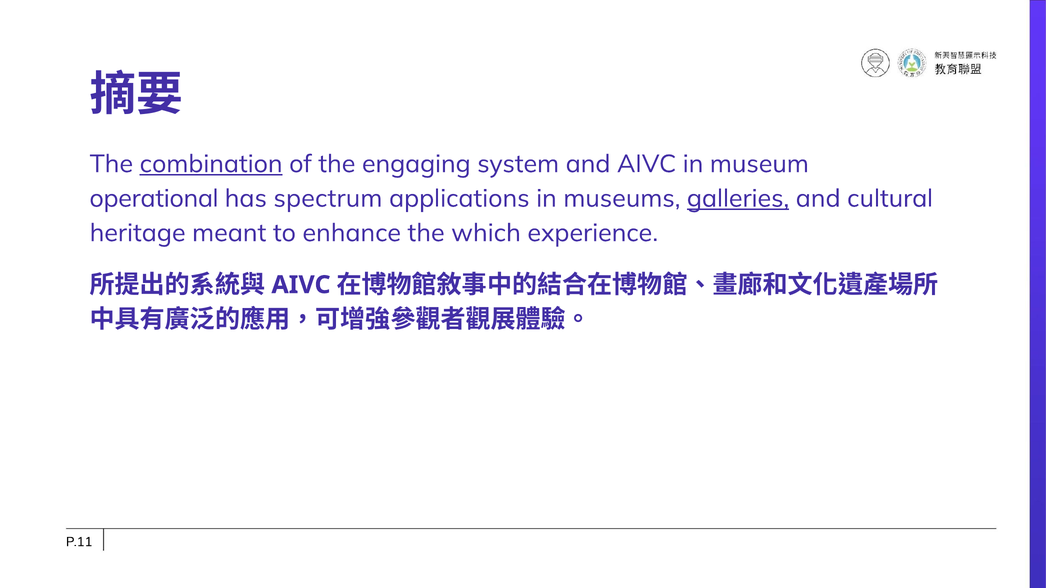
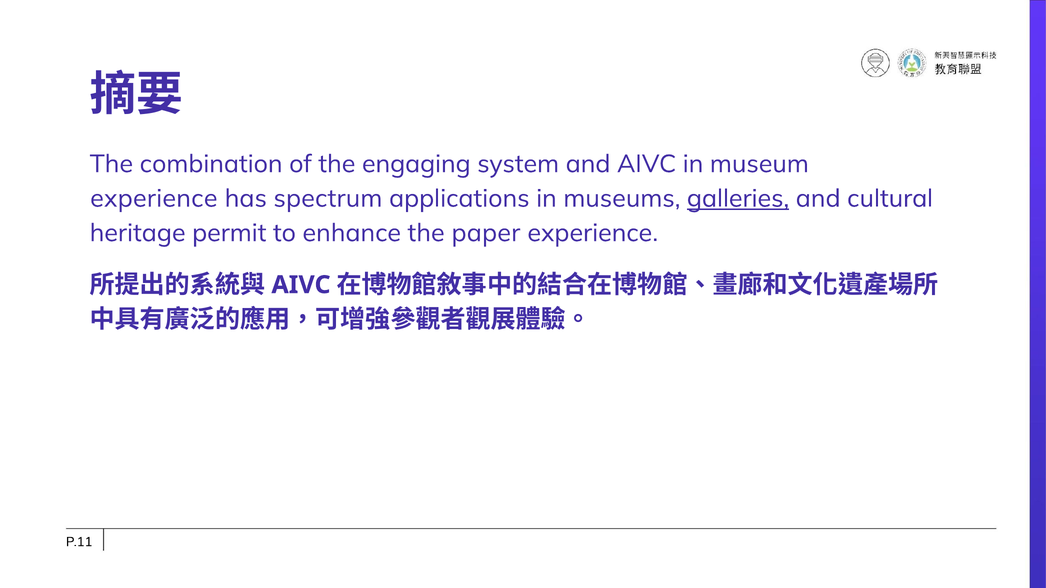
combination underline: present -> none (211, 164)
operational: operational -> experience (154, 199)
meant: meant -> permit (229, 233)
which: which -> paper (486, 233)
